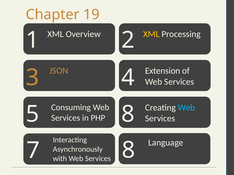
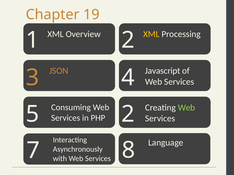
Extension: Extension -> Javascript (163, 71)
Web colour: light blue -> light green (186, 108)
5 8: 8 -> 2 (128, 114)
